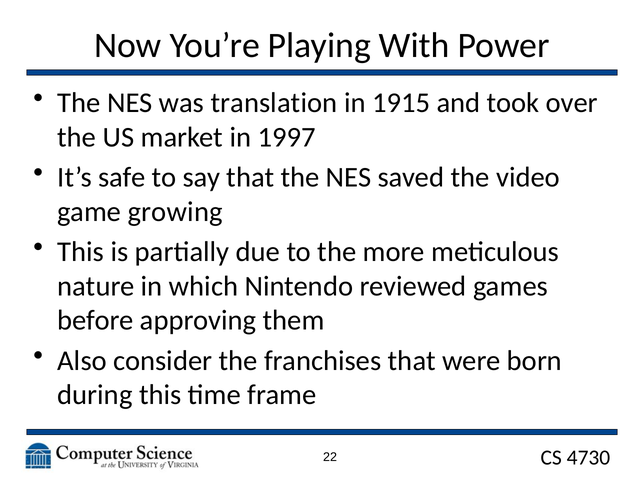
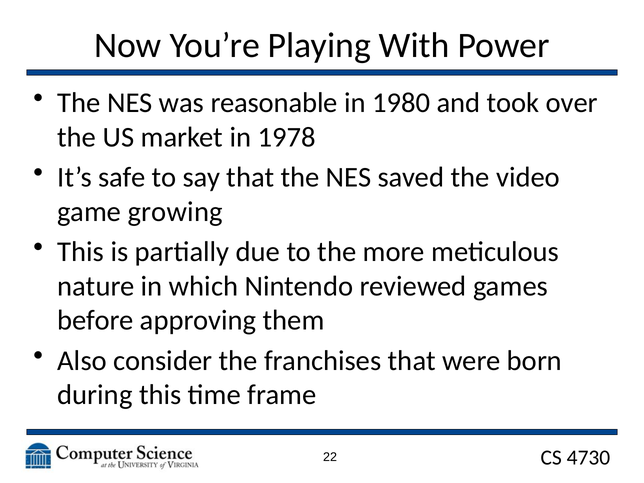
translation: translation -> reasonable (274, 103)
1915: 1915 -> 1980 (401, 103)
1997: 1997 -> 1978 (287, 137)
